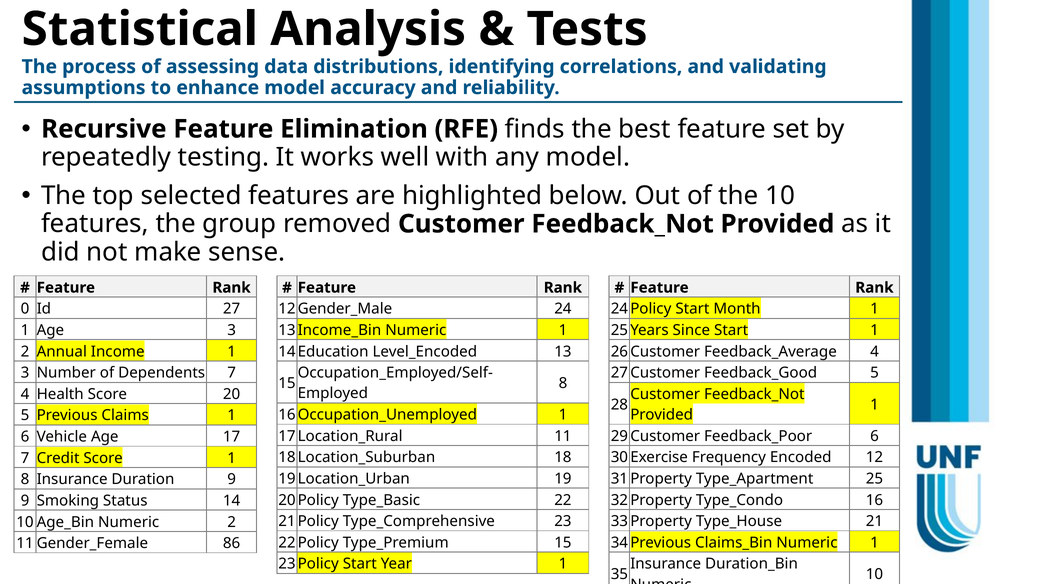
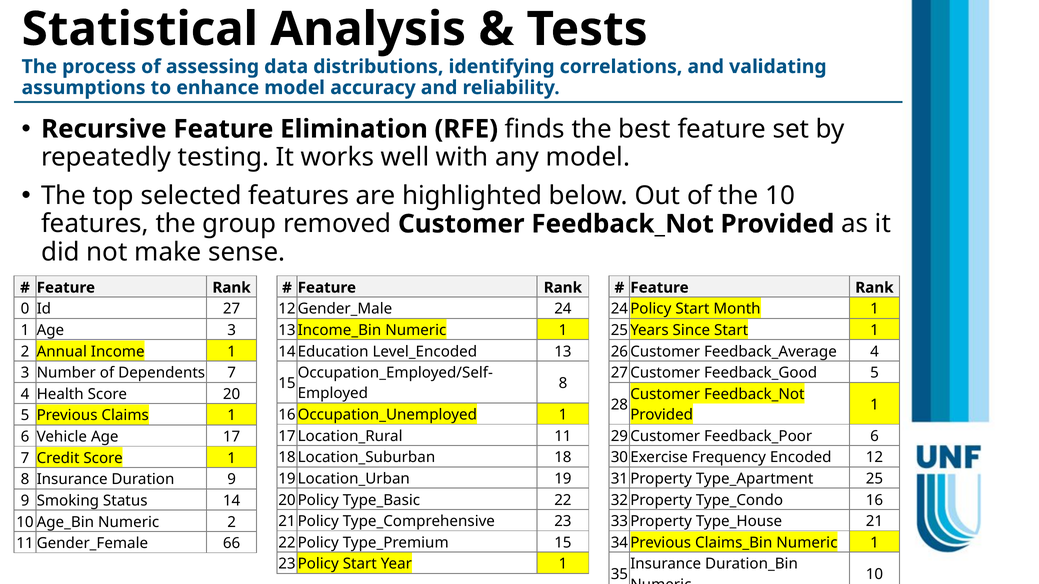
86: 86 -> 66 (232, 544)
